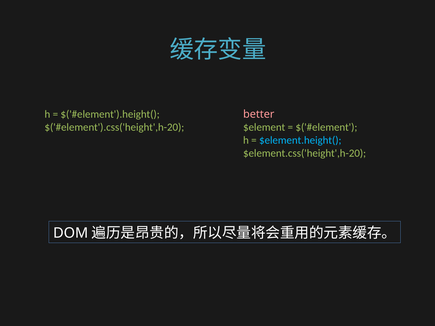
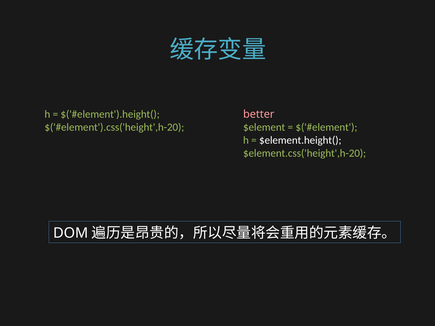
$element.height( colour: light blue -> white (300, 140)
